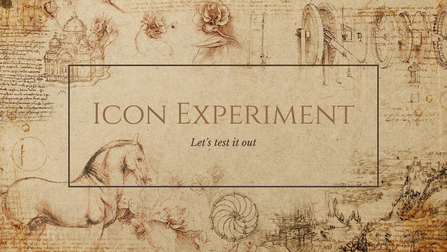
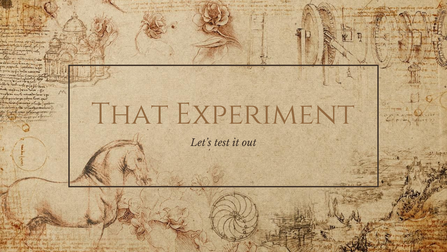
Icon: Icon -> That (130, 114)
